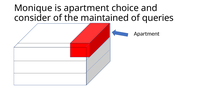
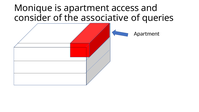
choice: choice -> access (125, 8)
maintained: maintained -> associative (105, 18)
